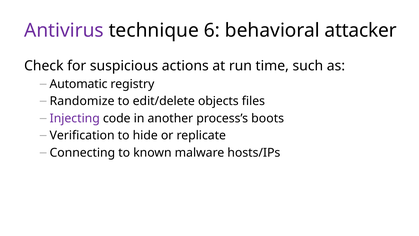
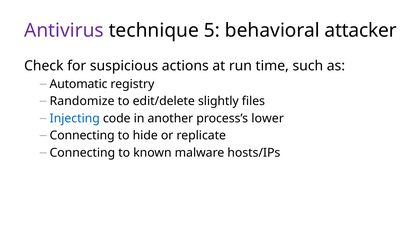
6: 6 -> 5 (212, 30)
objects: objects -> slightly (218, 101)
Injecting colour: purple -> blue (75, 118)
boots: boots -> lower (268, 118)
Verification: Verification -> Connecting (82, 135)
